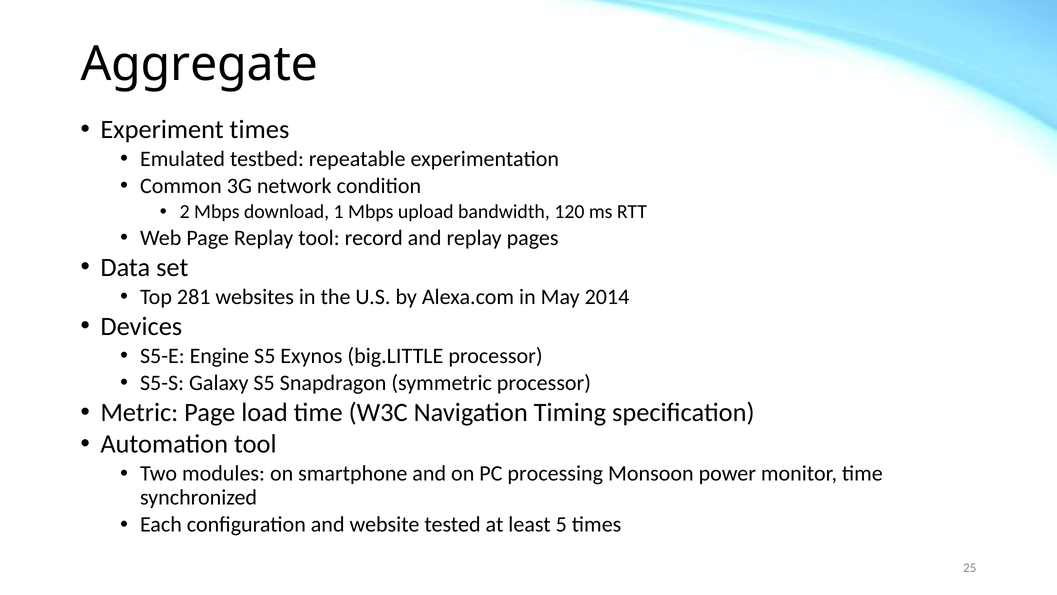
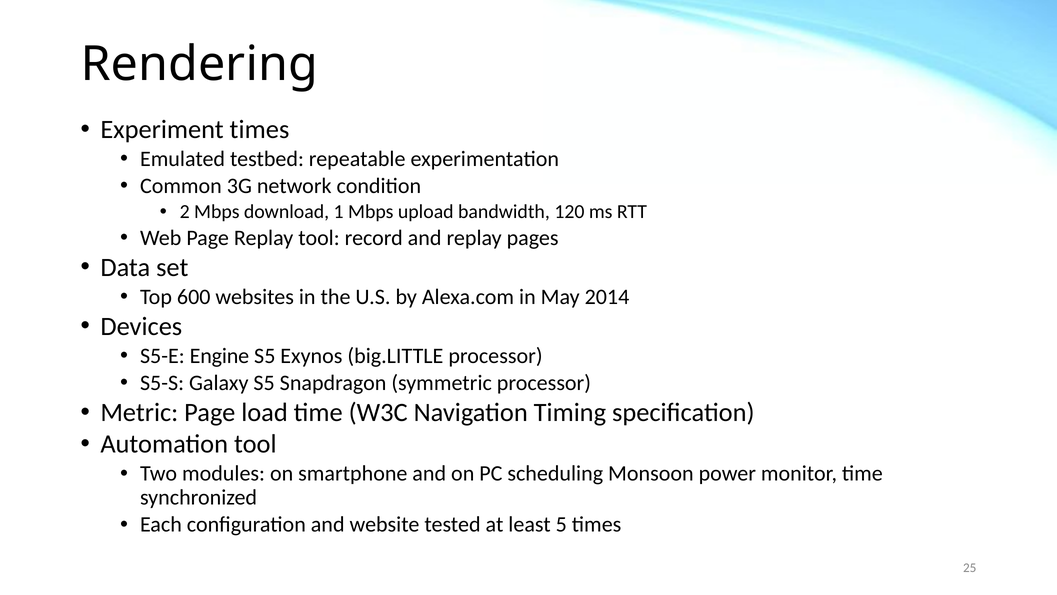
Aggregate: Aggregate -> Rendering (199, 64)
281: 281 -> 600 (194, 297)
processing: processing -> scheduling (555, 473)
